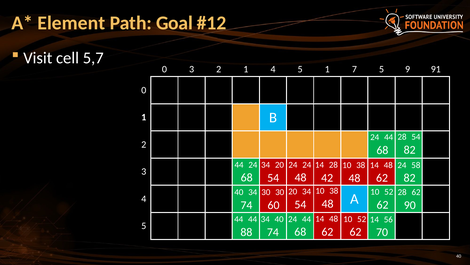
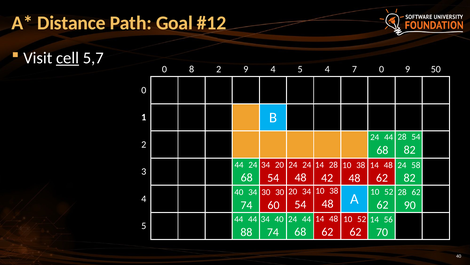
Element: Element -> Distance (71, 23)
cell underline: none -> present (68, 58)
0 3: 3 -> 8 (192, 69)
2 1: 1 -> 9 (246, 69)
5 1: 1 -> 4 (327, 69)
7 5: 5 -> 0 (382, 69)
91: 91 -> 50 (436, 69)
